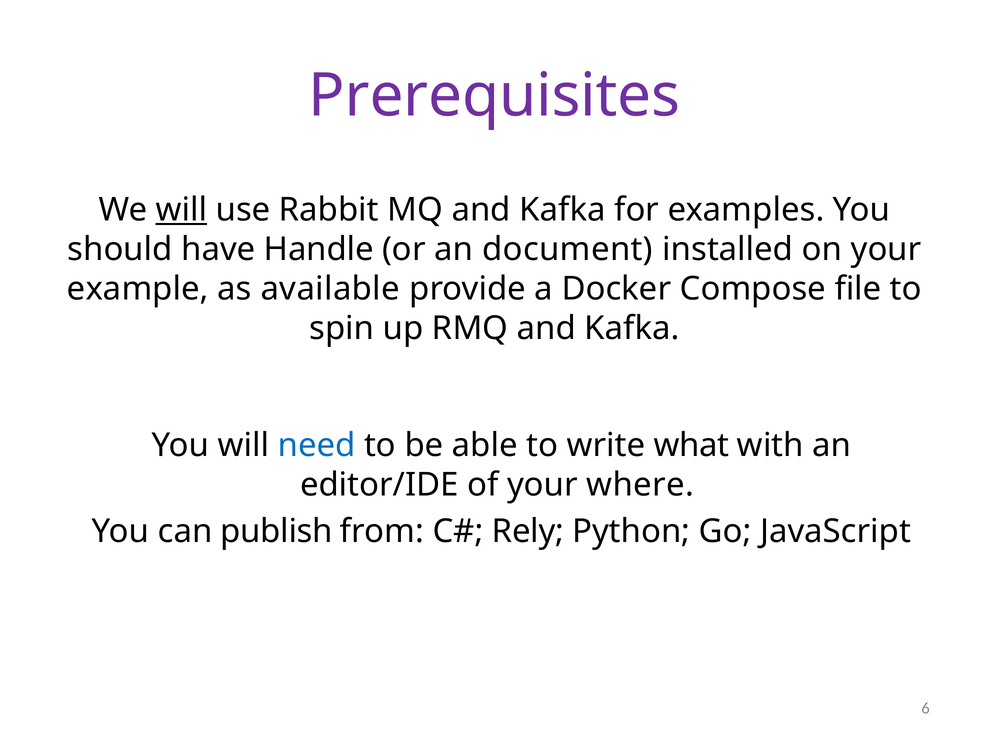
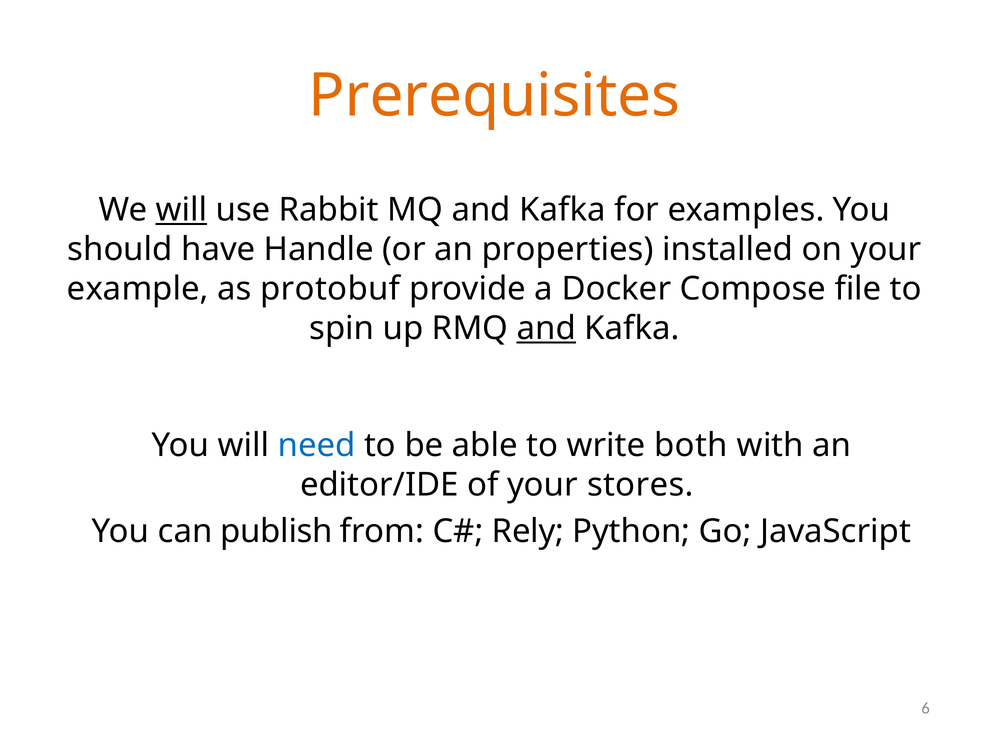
Prerequisites colour: purple -> orange (494, 96)
document: document -> properties (568, 249)
available: available -> protobuf (330, 289)
and underline: none -> present (546, 328)
what: what -> both (691, 445)
where: where -> stores (640, 485)
